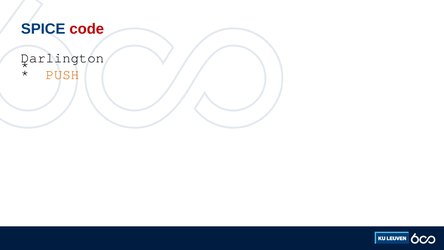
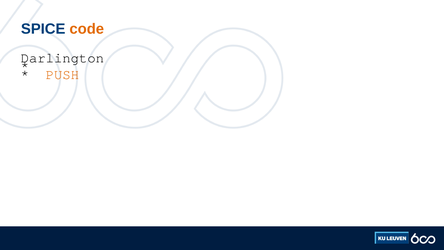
code colour: red -> orange (87, 29)
